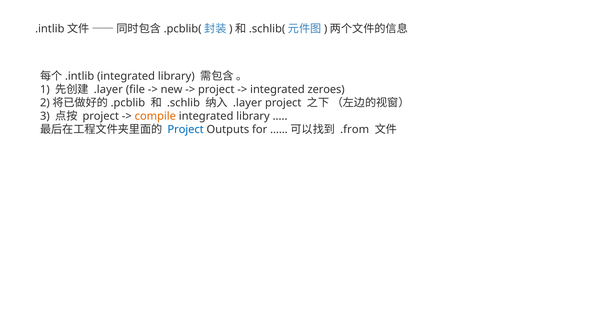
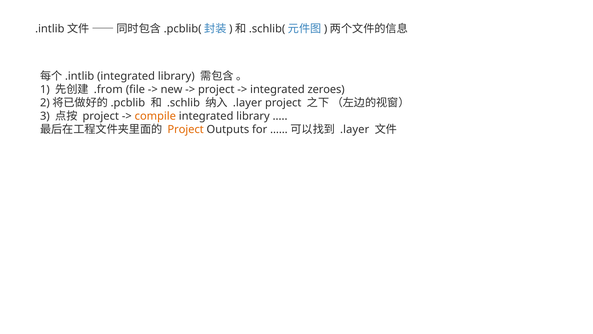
.layer: .layer -> .from (108, 89)
Project colour: blue -> orange (186, 129)
.from: .from -> .layer (355, 129)
